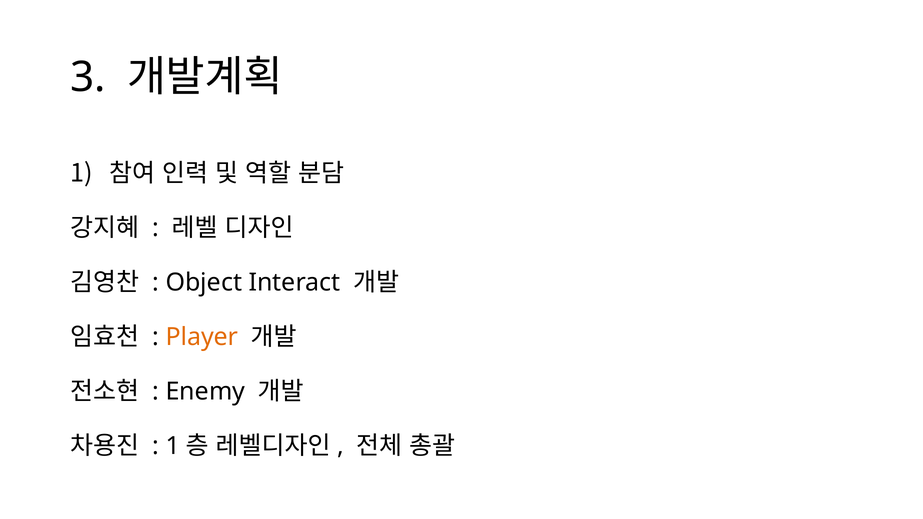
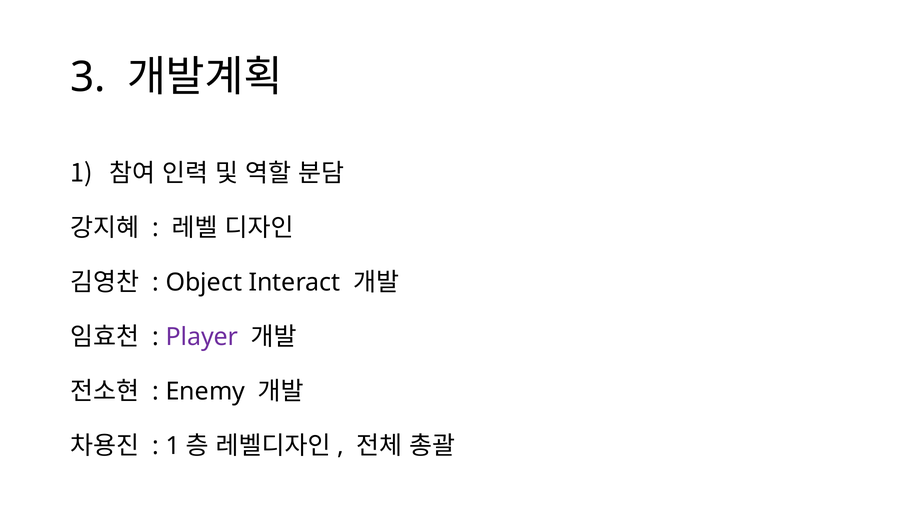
Player colour: orange -> purple (202, 337)
